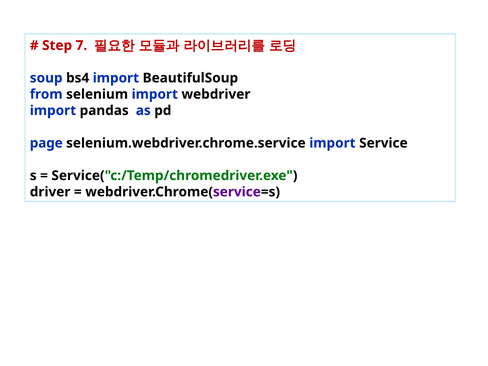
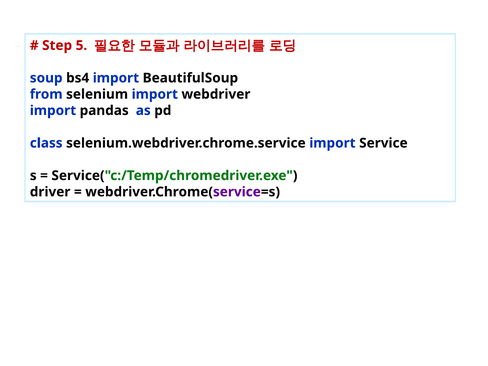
7: 7 -> 5 (81, 45)
page: page -> class (46, 143)
